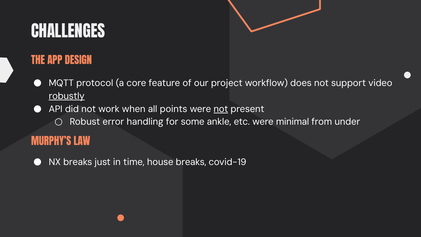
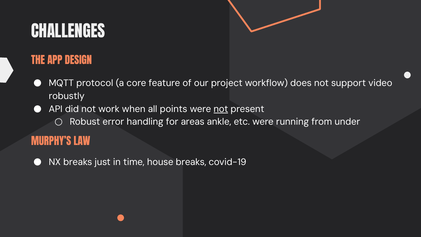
robustly underline: present -> none (67, 96)
some: some -> areas (193, 122)
minimal: minimal -> running (292, 122)
